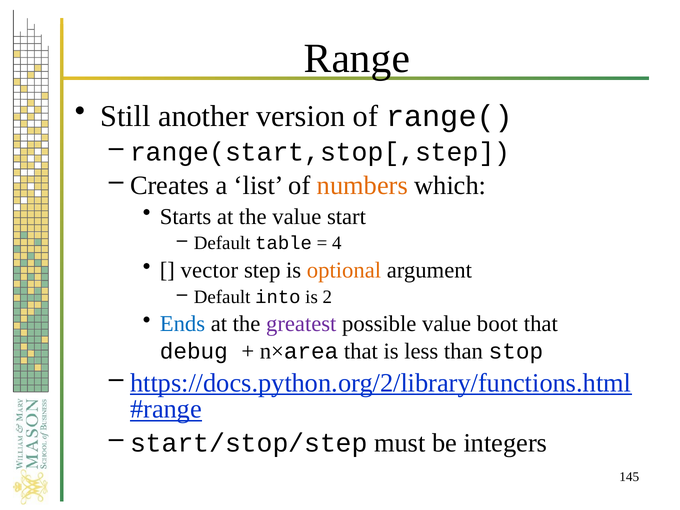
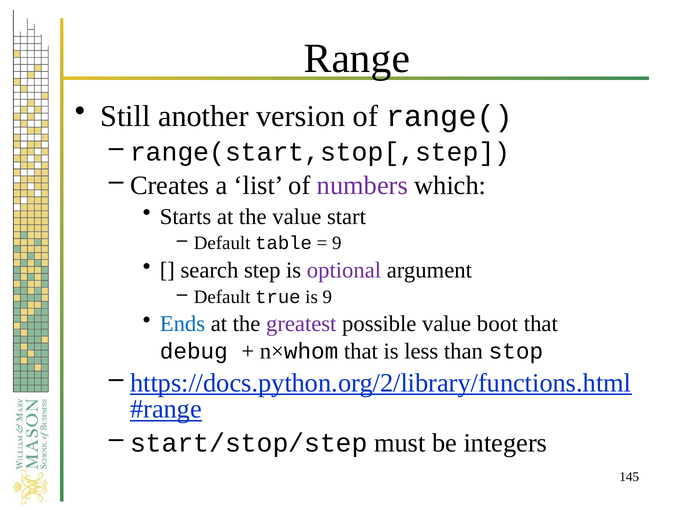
numbers colour: orange -> purple (362, 186)
4: 4 -> 9 (337, 243)
vector: vector -> search (209, 270)
optional colour: orange -> purple (344, 270)
into: into -> true (278, 297)
is 2: 2 -> 9 (327, 297)
area: area -> whom (311, 351)
